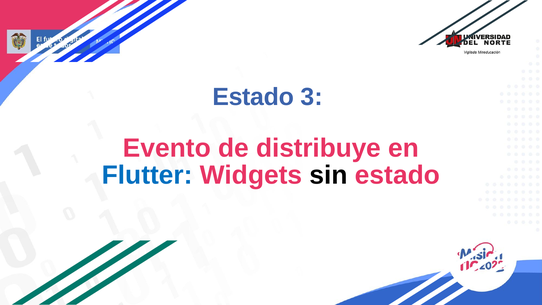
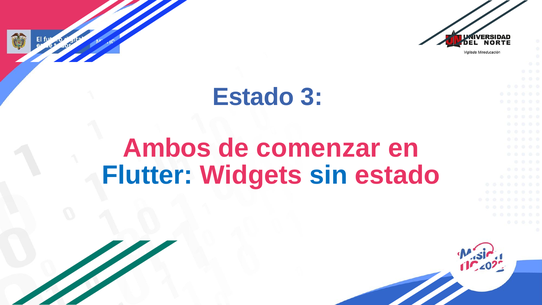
Evento: Evento -> Ambos (167, 148)
distribuye: distribuye -> comenzar (318, 148)
sin colour: black -> blue (329, 175)
